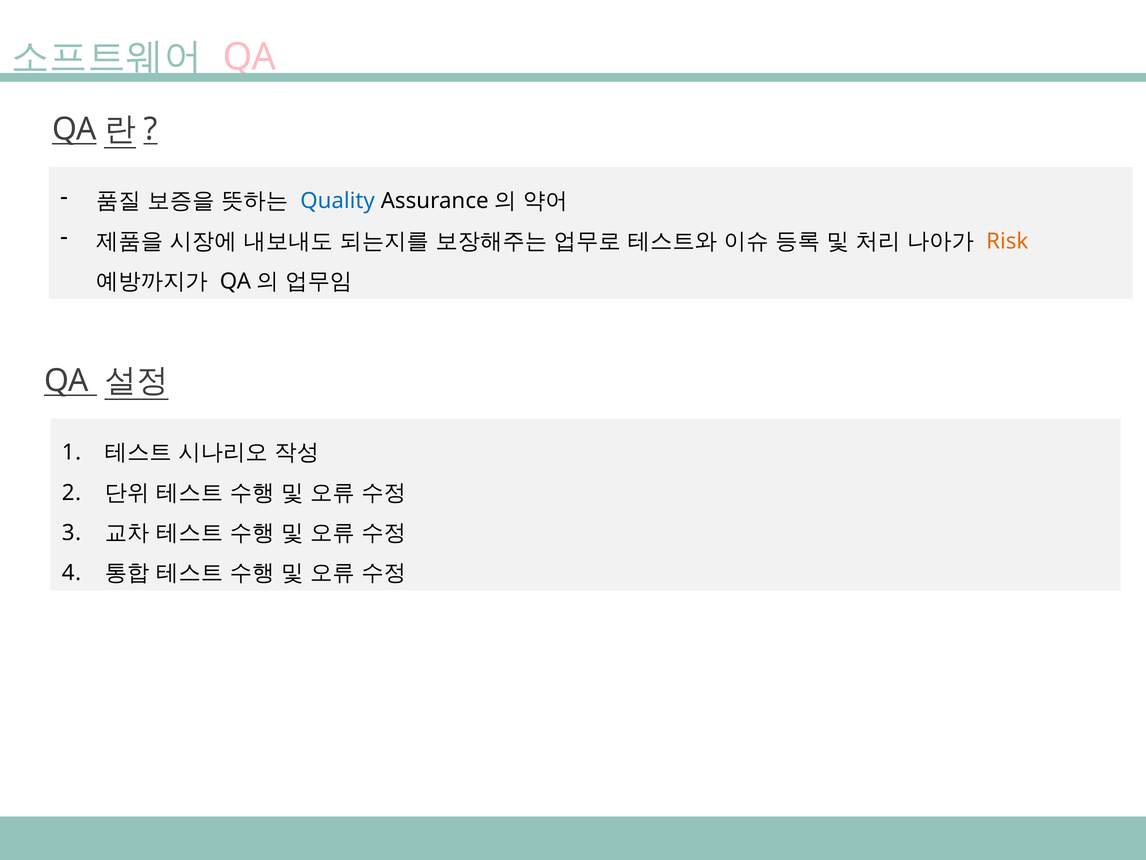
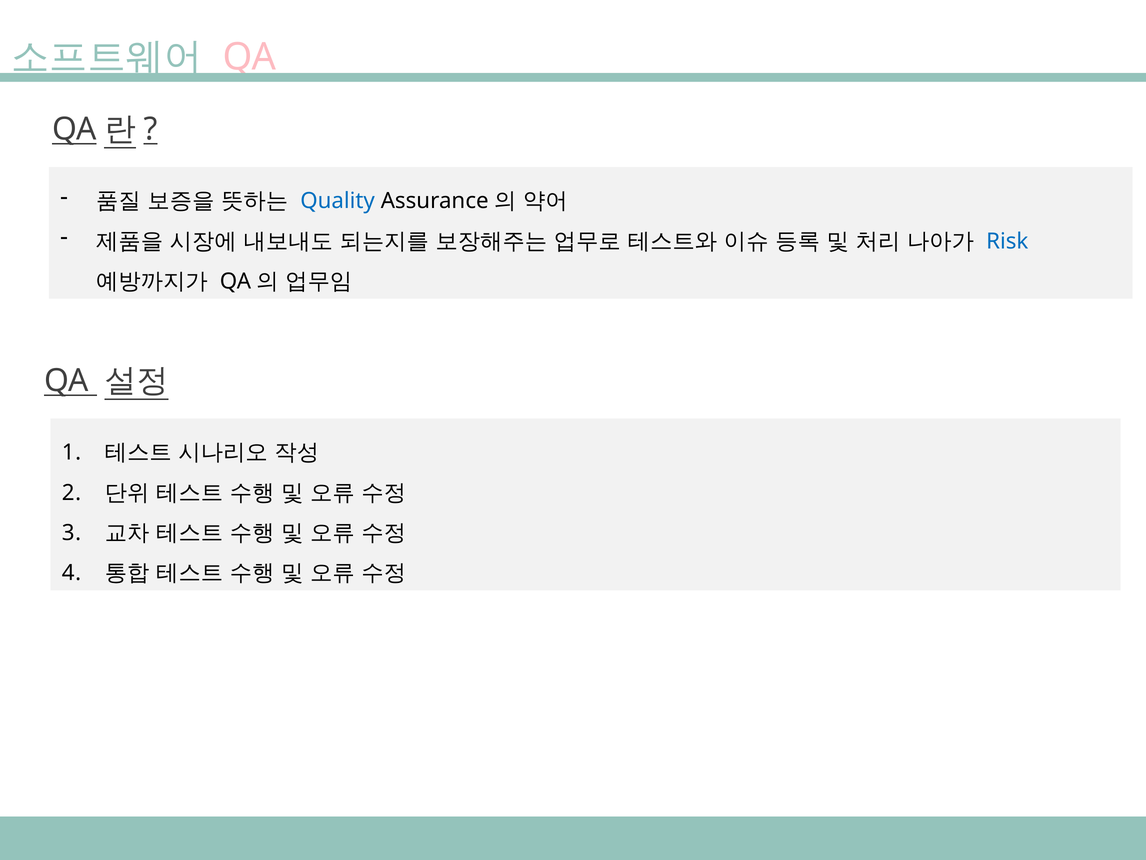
Risk colour: orange -> blue (1007, 241)
